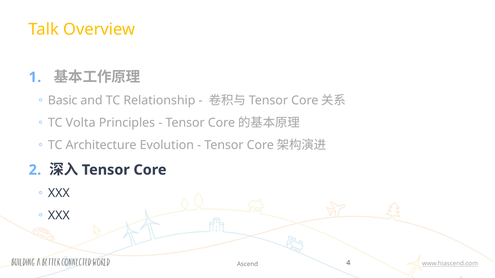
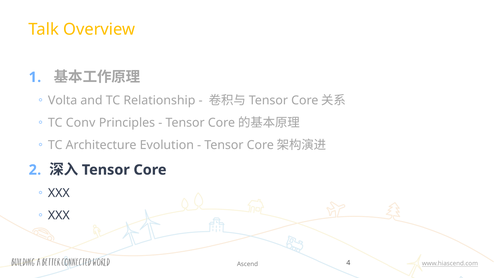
Basic: Basic -> Volta (63, 101)
Volta: Volta -> Conv (81, 123)
